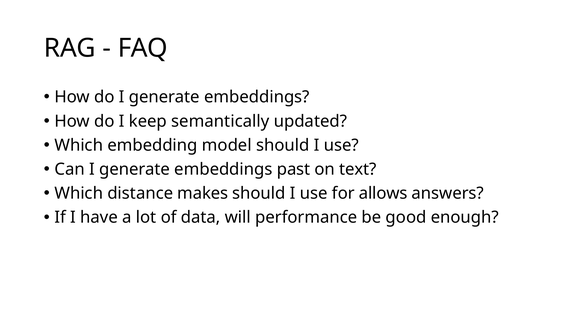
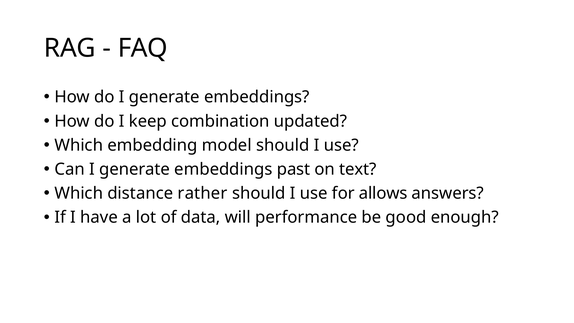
semantically: semantically -> combination (220, 121)
makes: makes -> rather (203, 193)
